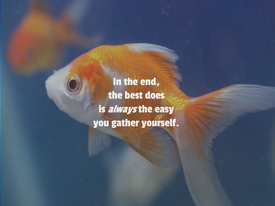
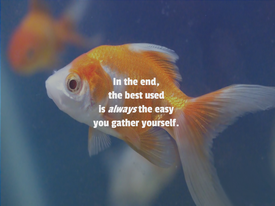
does: does -> used (155, 95)
